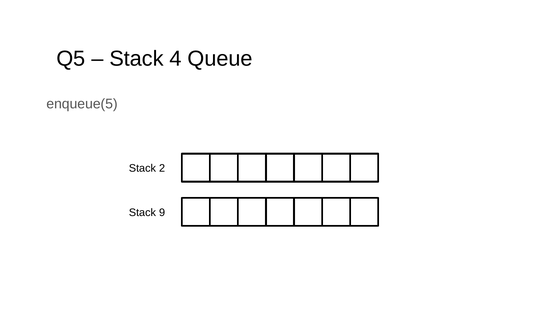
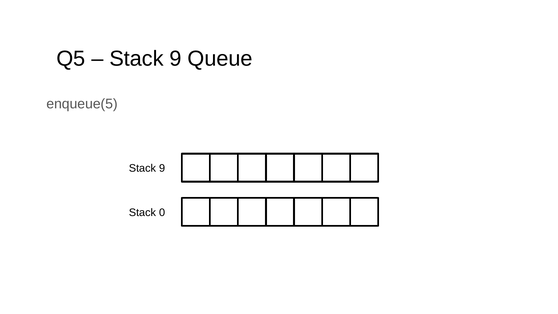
4: 4 -> 9 (176, 59)
2: 2 -> 9 (162, 168)
9: 9 -> 0 (162, 212)
